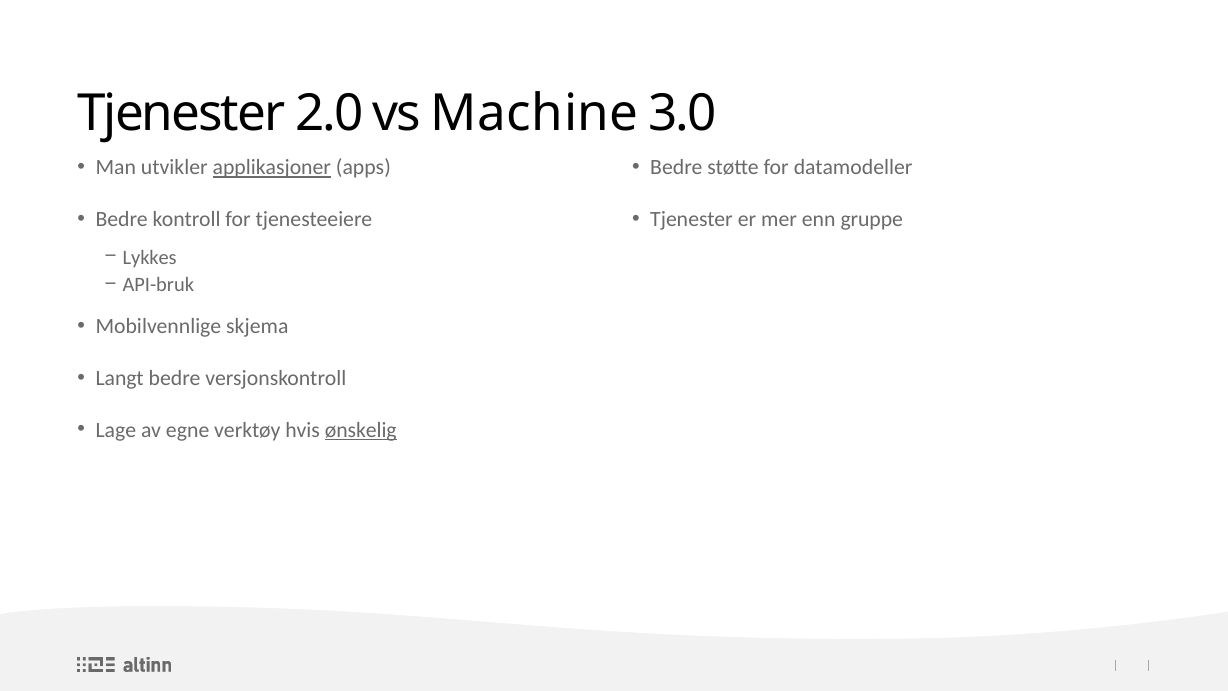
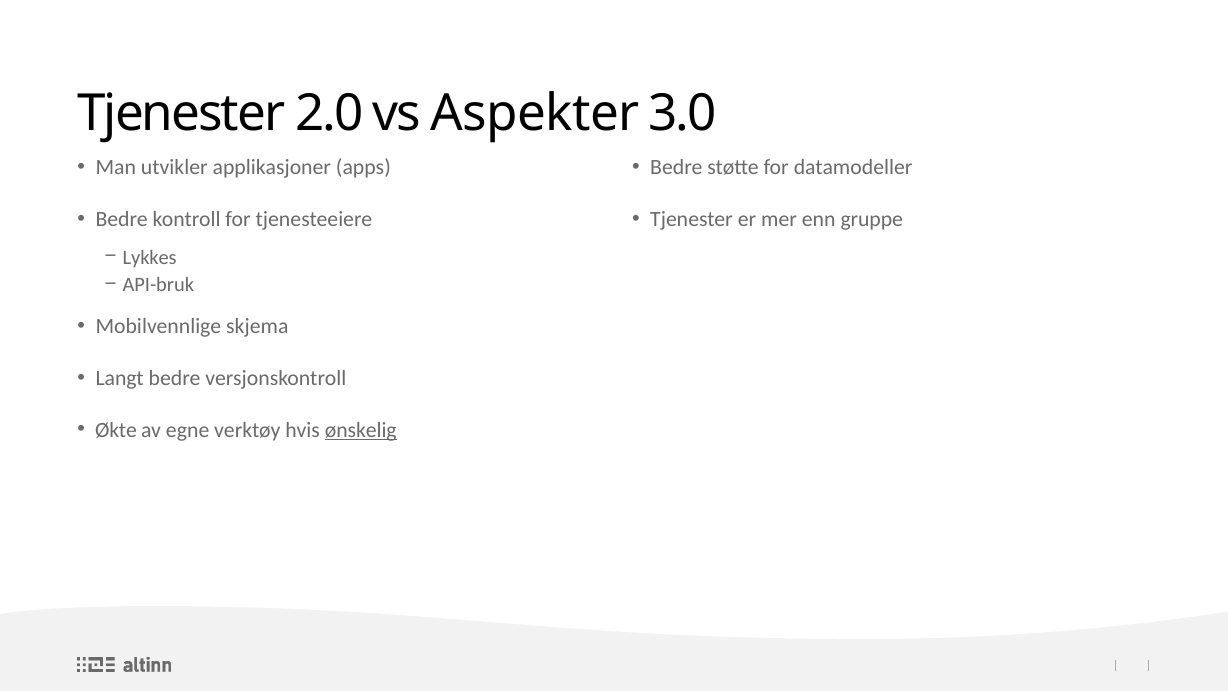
Machine: Machine -> Aspekter (535, 113)
applikasjoner underline: present -> none (272, 167)
Lage: Lage -> Økte (116, 430)
